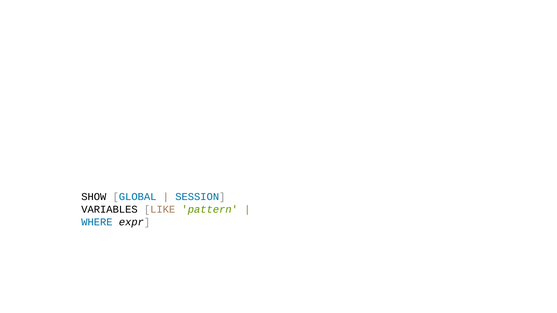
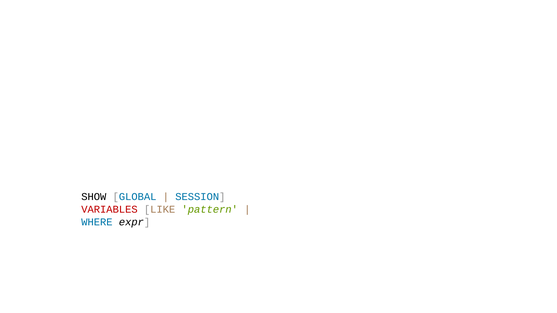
VARIABLES colour: black -> red (109, 210)
